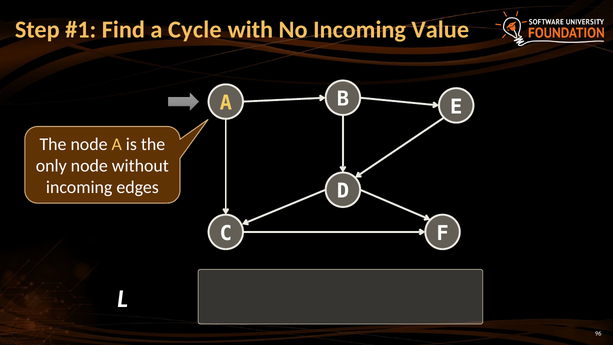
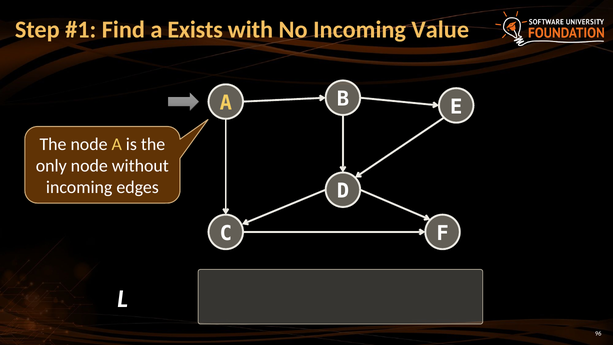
Cycle: Cycle -> Exists (195, 30)
